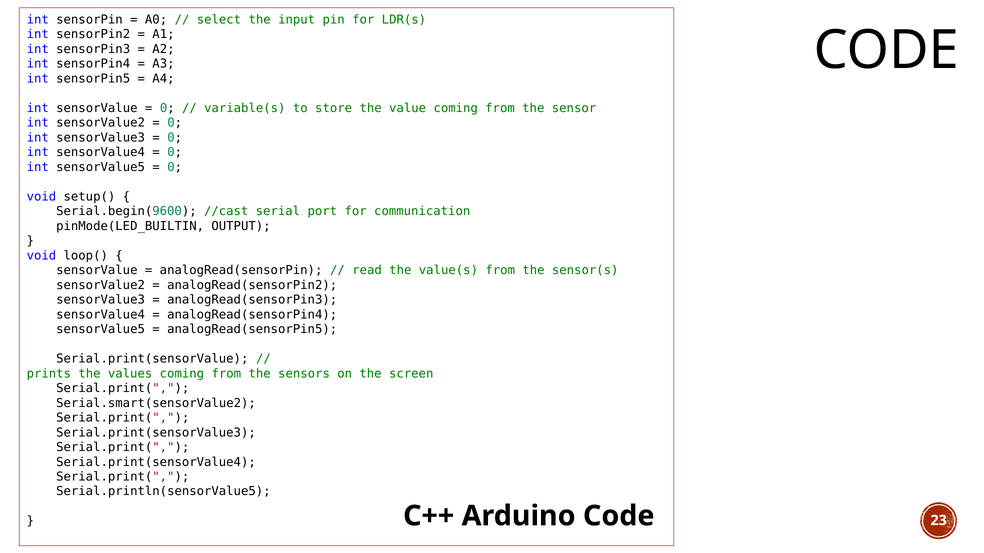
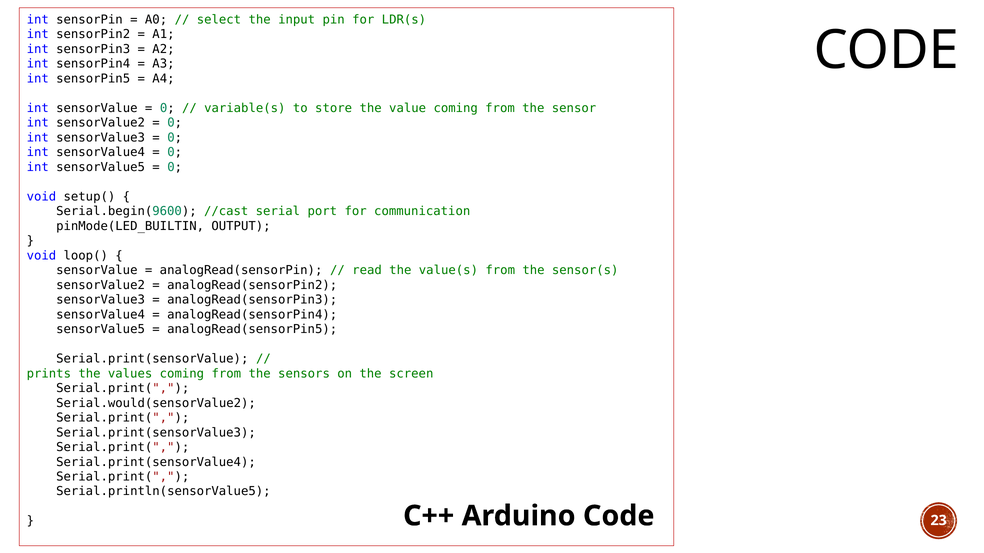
Serial.smart(sensorValue2: Serial.smart(sensorValue2 -> Serial.would(sensorValue2 (156, 403)
